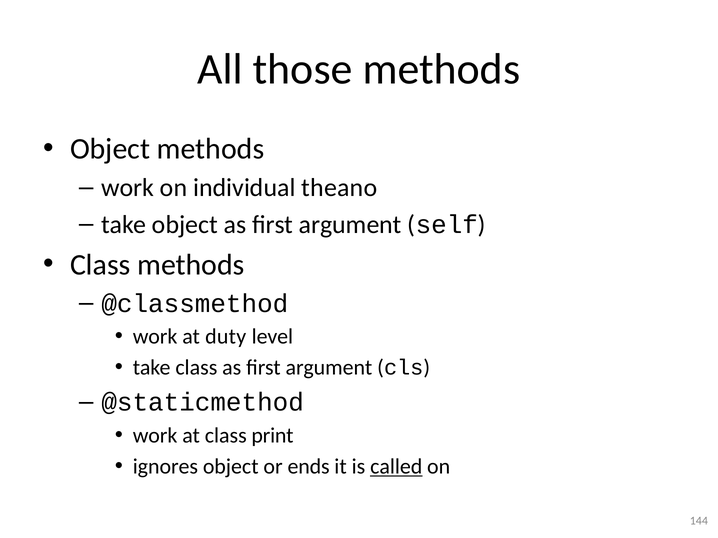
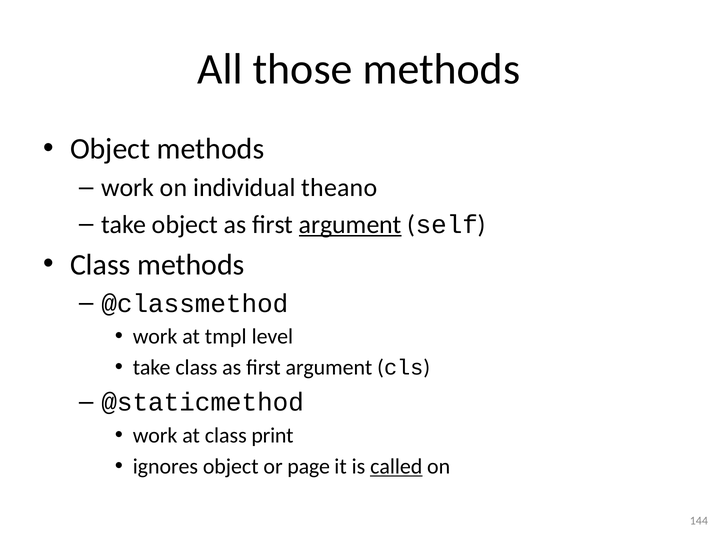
argument underline: none -> present (350, 225)
duty: duty -> tmpl (226, 337)
ends: ends -> page (309, 467)
